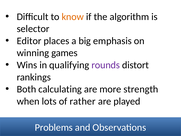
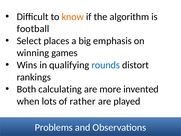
selector: selector -> football (33, 29)
Editor: Editor -> Select (29, 41)
rounds colour: purple -> blue (106, 65)
strength: strength -> invented (141, 89)
